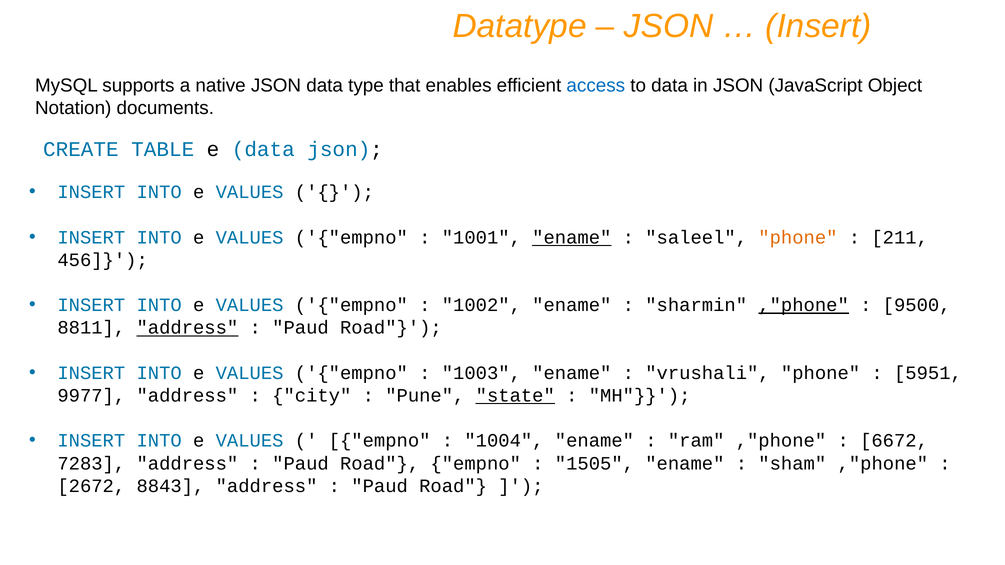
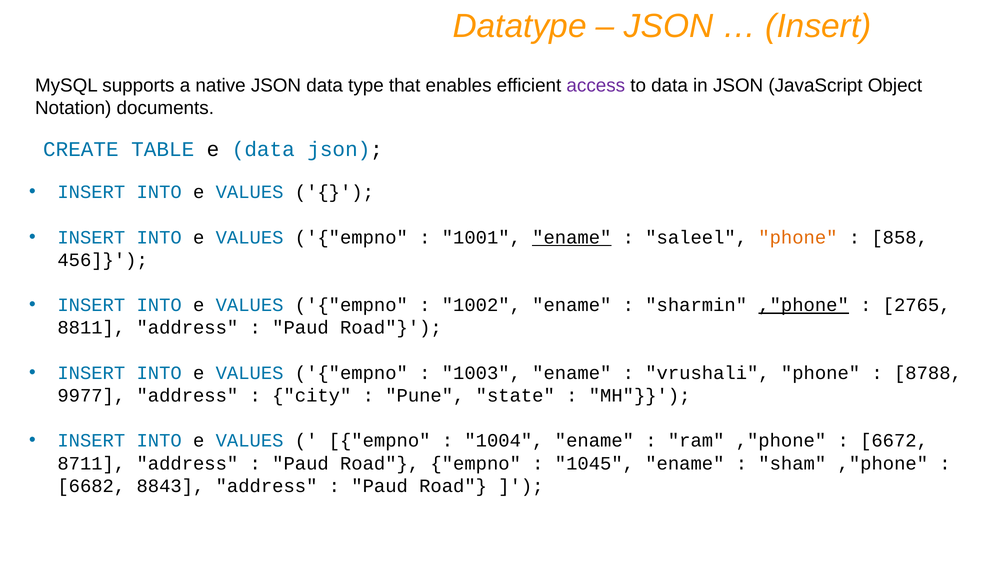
access colour: blue -> purple (596, 85)
211: 211 -> 858 (900, 237)
9500: 9500 -> 2765 (917, 305)
address underline: present -> none (187, 328)
5951: 5951 -> 8788 (928, 373)
state underline: present -> none (515, 396)
7283: 7283 -> 8711 (91, 464)
1505: 1505 -> 1045 (594, 464)
2672: 2672 -> 6682 (91, 486)
